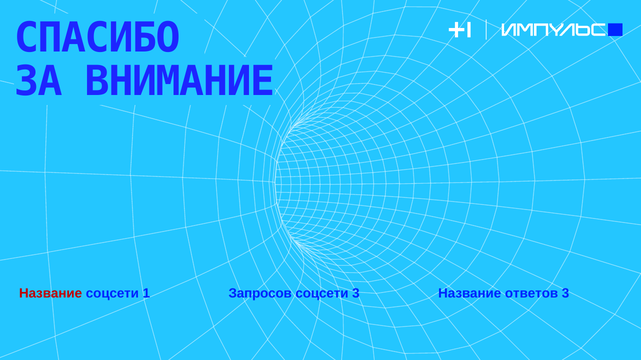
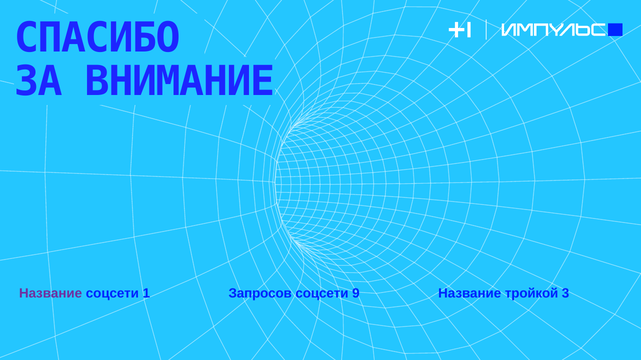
Название colour: red -> purple (51, 294)
соцсети 3: 3 -> 9 (356, 294)
ответов: ответов -> тройкой (532, 294)
